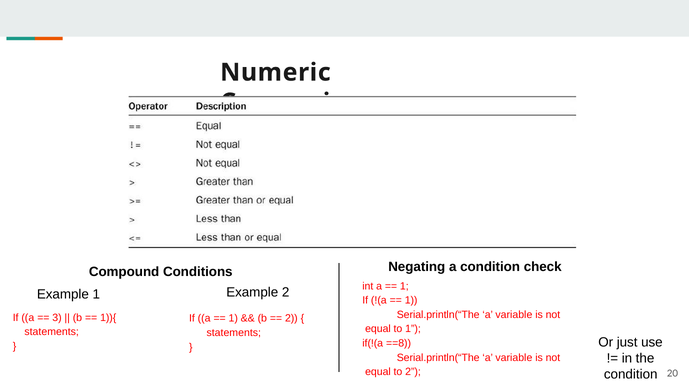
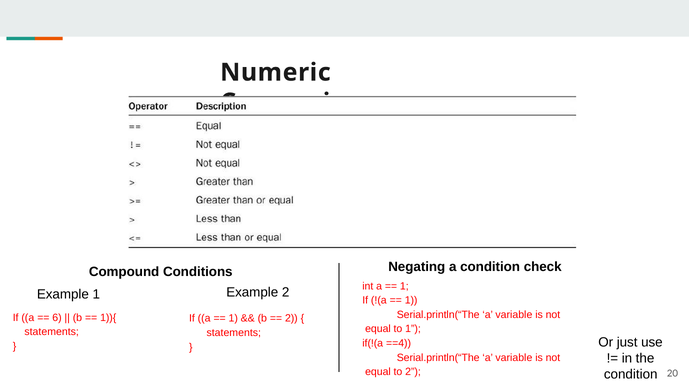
3: 3 -> 6 (57, 317)
==8: ==8 -> ==4 (399, 343)
